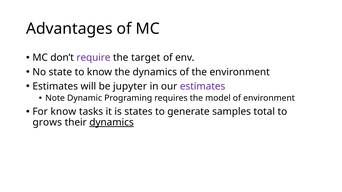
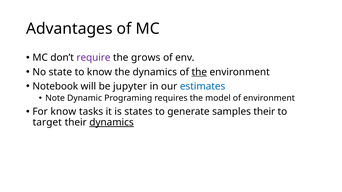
target: target -> grows (146, 58)
the underline: none -> present (199, 72)
Estimates: Estimates -> Notebook (55, 87)
estimates colour: purple -> blue (203, 87)
samples total: total -> their (264, 112)
grows: grows -> target (47, 123)
